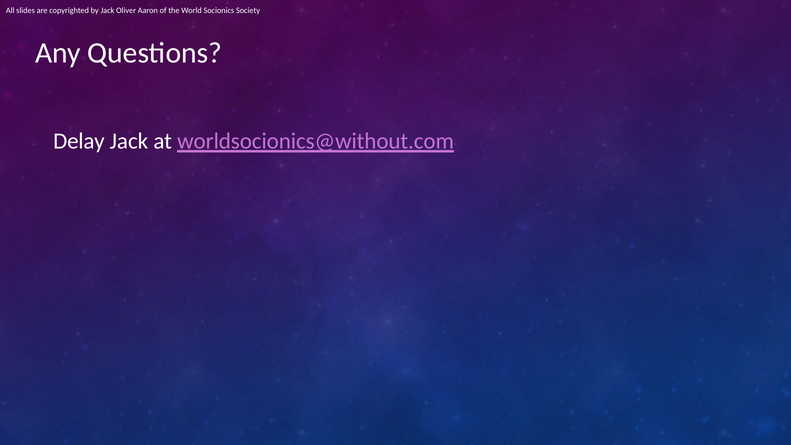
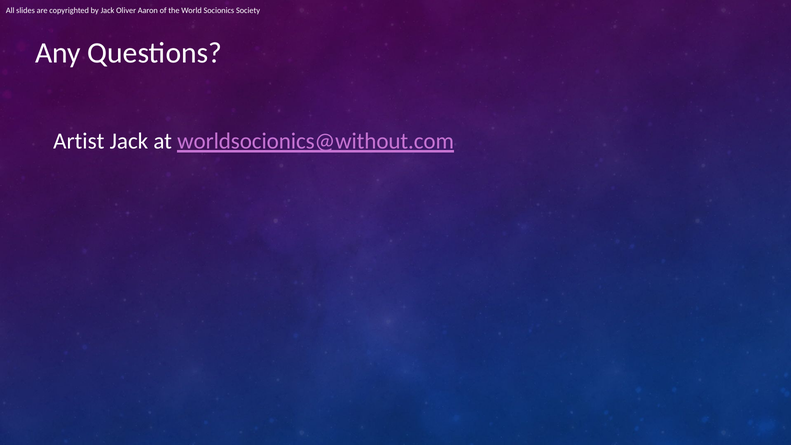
Delay: Delay -> Artist (79, 141)
